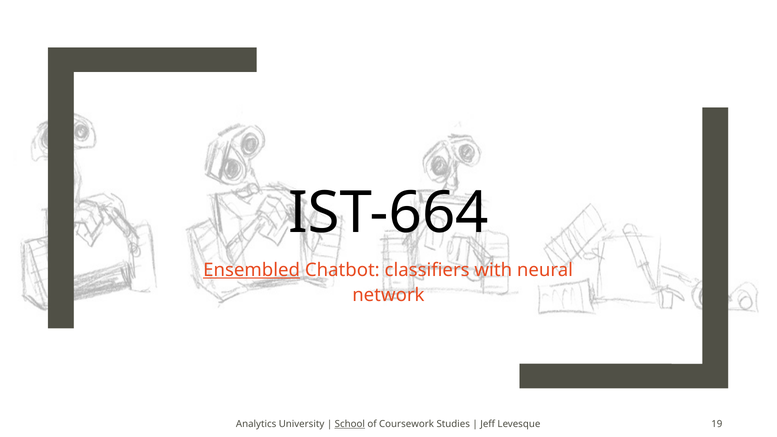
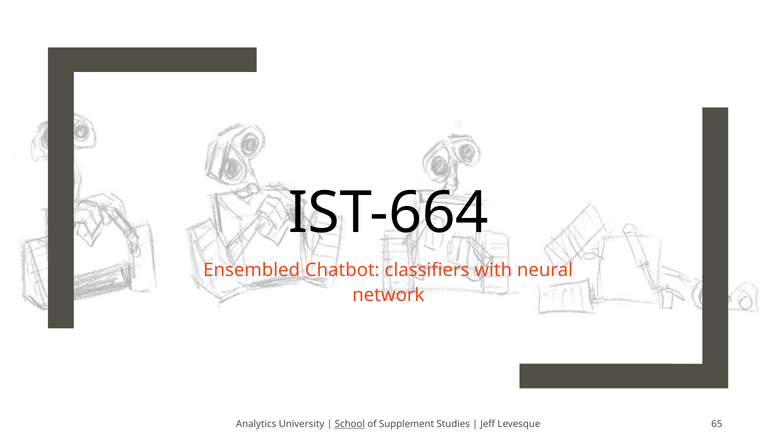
Ensembled underline: present -> none (252, 270)
Coursework: Coursework -> Supplement (407, 424)
19: 19 -> 65 (717, 424)
